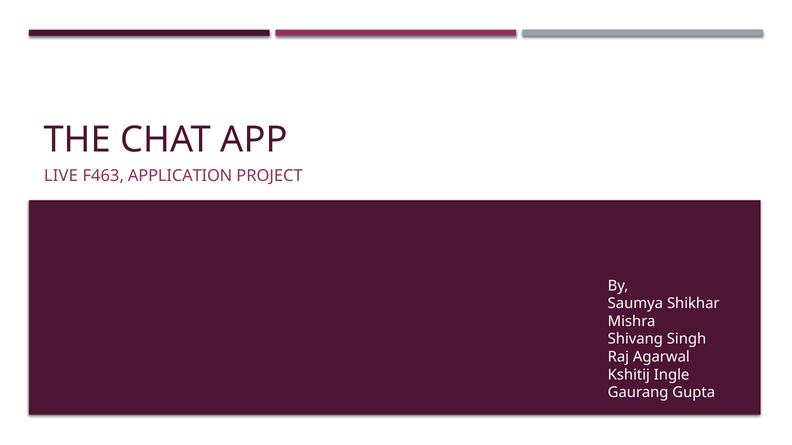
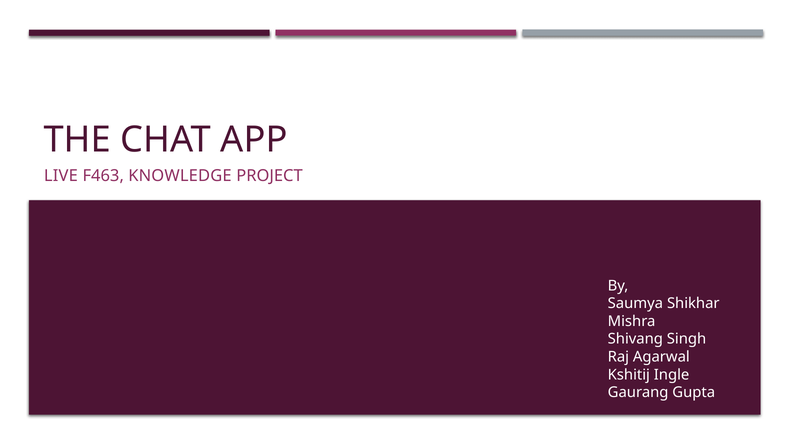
APPLICATION: APPLICATION -> KNOWLEDGE (180, 176)
